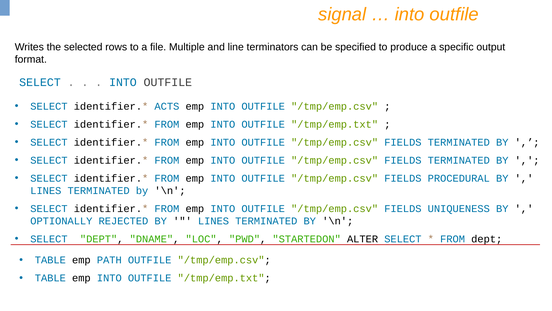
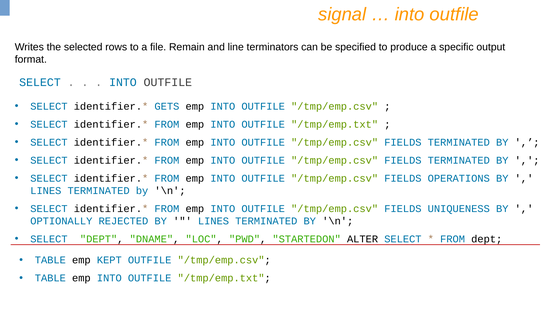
Multiple: Multiple -> Remain (187, 47)
ACTS: ACTS -> GETS (167, 106)
PROCEDURAL: PROCEDURAL -> OPERATIONS (459, 178)
PATH: PATH -> KEPT (109, 260)
